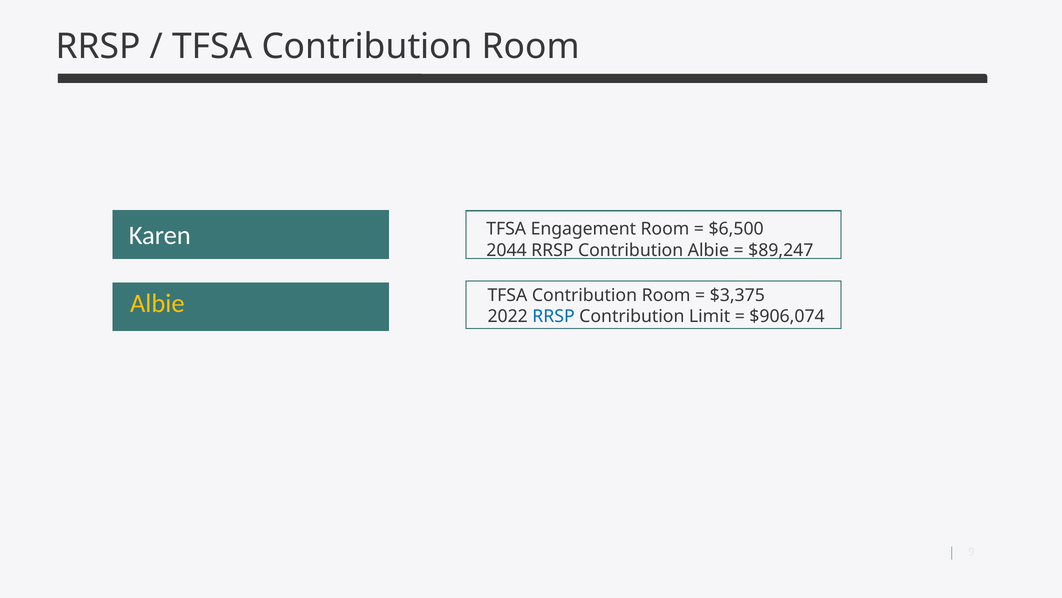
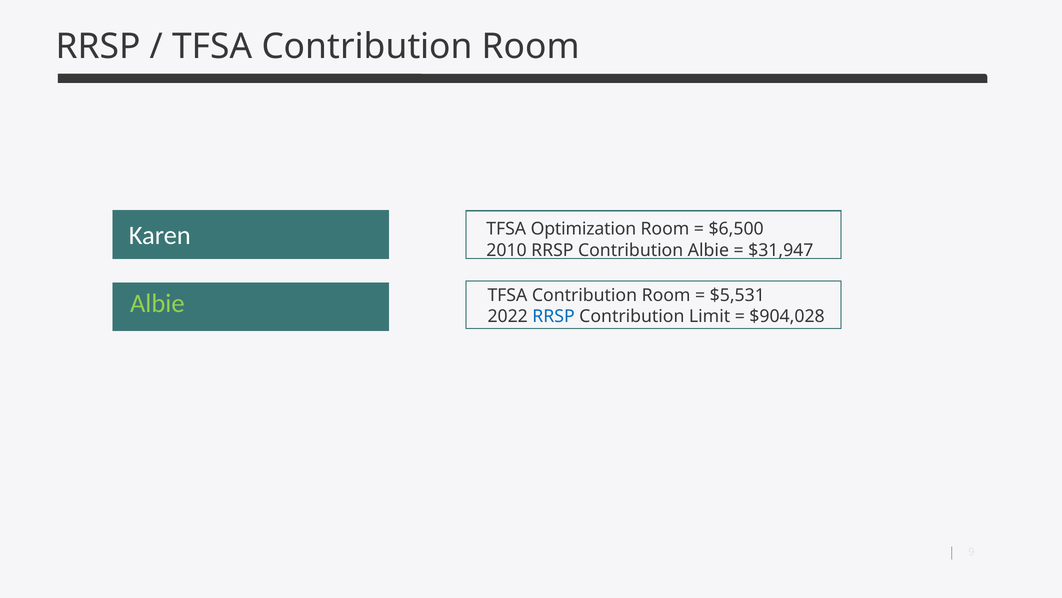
Engagement: Engagement -> Optimization (583, 229)
2044: 2044 -> 2010 (507, 250)
$89,247: $89,247 -> $31,947 (781, 250)
$3,375: $3,375 -> $5,531 (737, 295)
Albie colour: yellow -> light green (157, 303)
$906,074: $906,074 -> $904,028 (787, 316)
